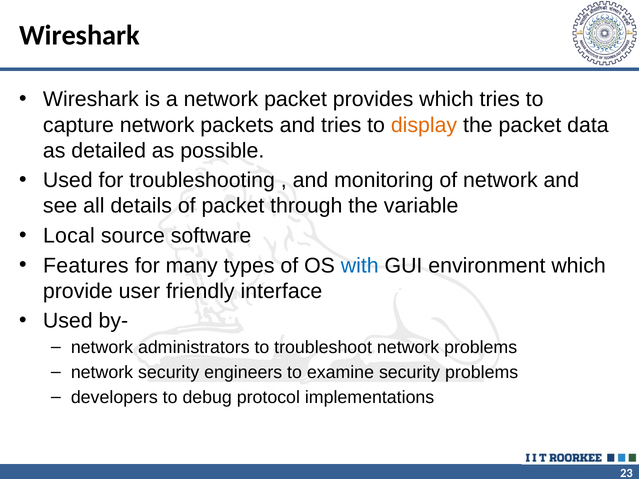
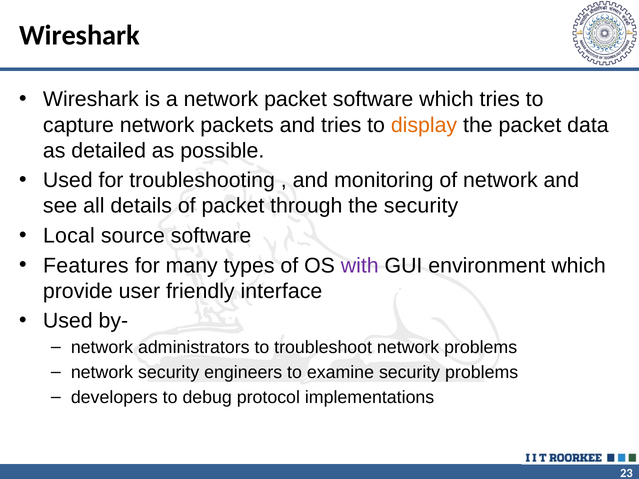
packet provides: provides -> software (373, 100)
the variable: variable -> security (421, 206)
with colour: blue -> purple (360, 266)
